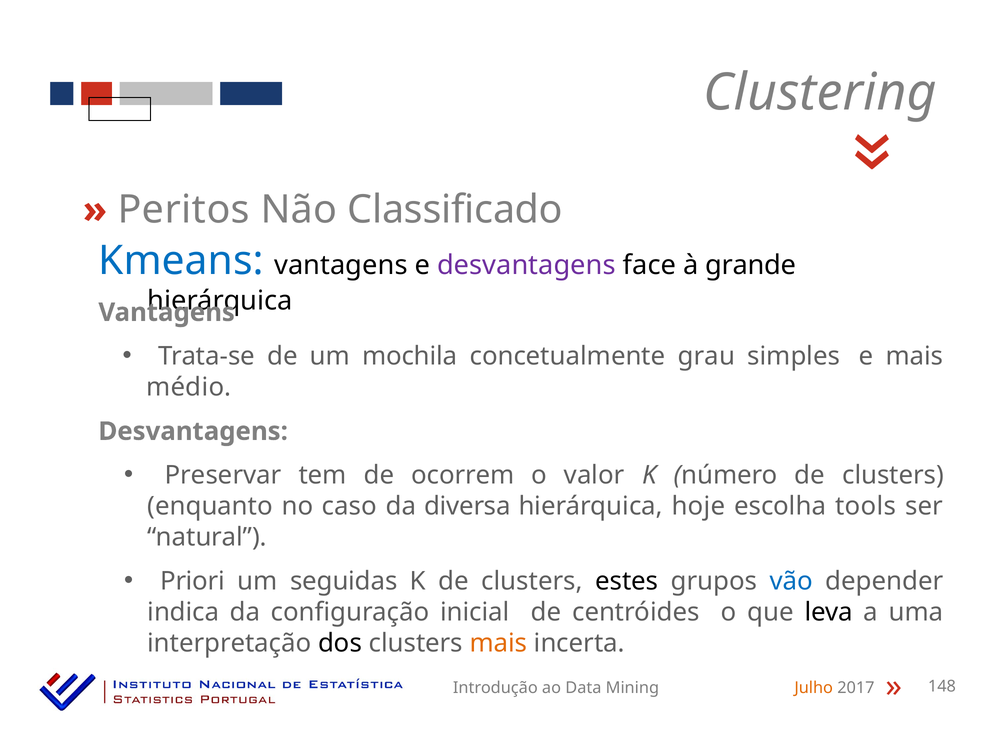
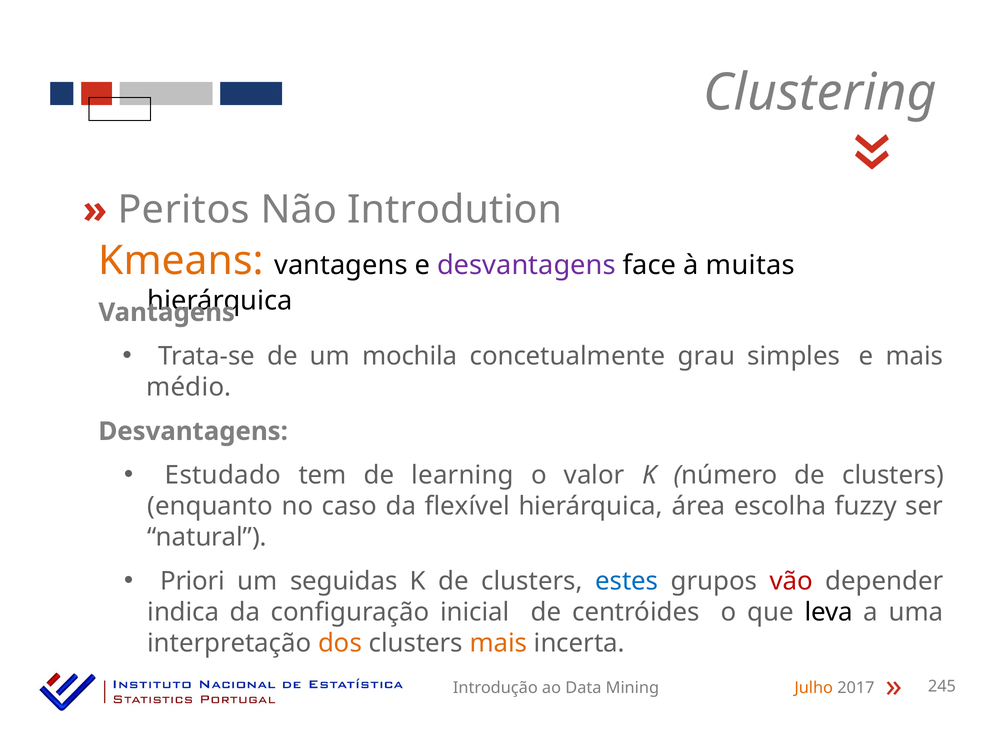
Classificado: Classificado -> Introdution (455, 210)
Kmeans colour: blue -> orange (181, 261)
grande: grande -> muitas (750, 266)
Preservar: Preservar -> Estudado (223, 476)
ocorrem: ocorrem -> learning (463, 476)
diversa: diversa -> flexível (467, 507)
hoje: hoje -> área (699, 507)
tools: tools -> fuzzy (866, 507)
estes colour: black -> blue (627, 582)
vão colour: blue -> red (791, 582)
dos colour: black -> orange (340, 644)
148: 148 -> 245 (942, 687)
